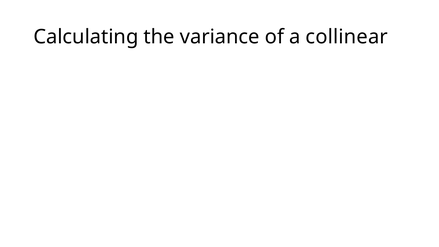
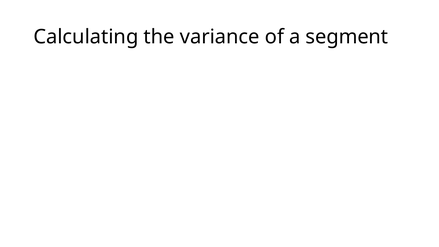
collinear: collinear -> segment (347, 37)
